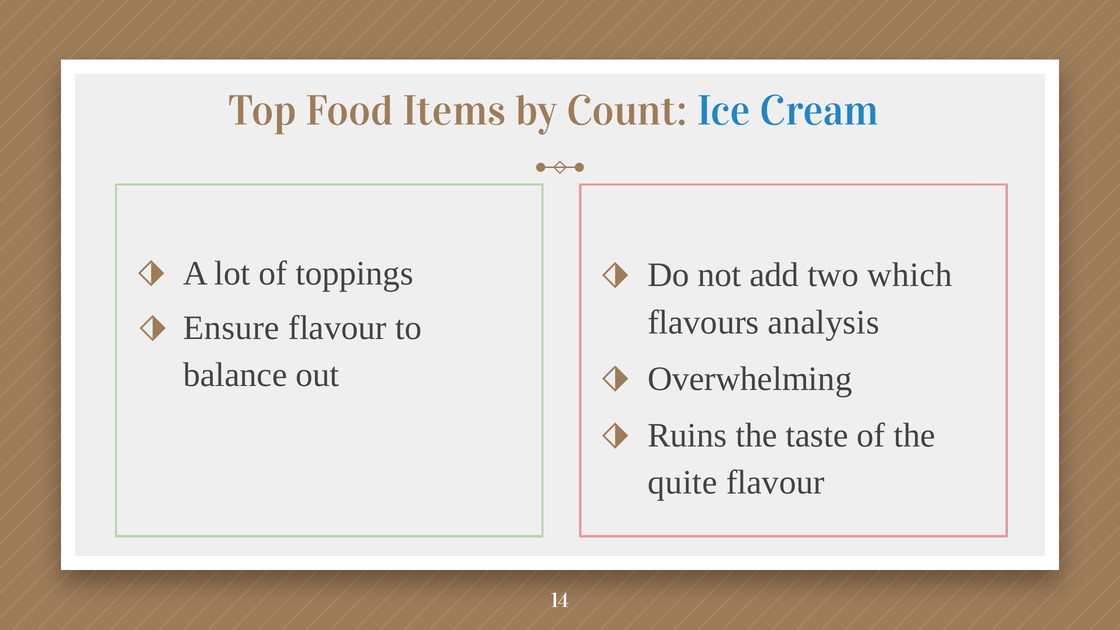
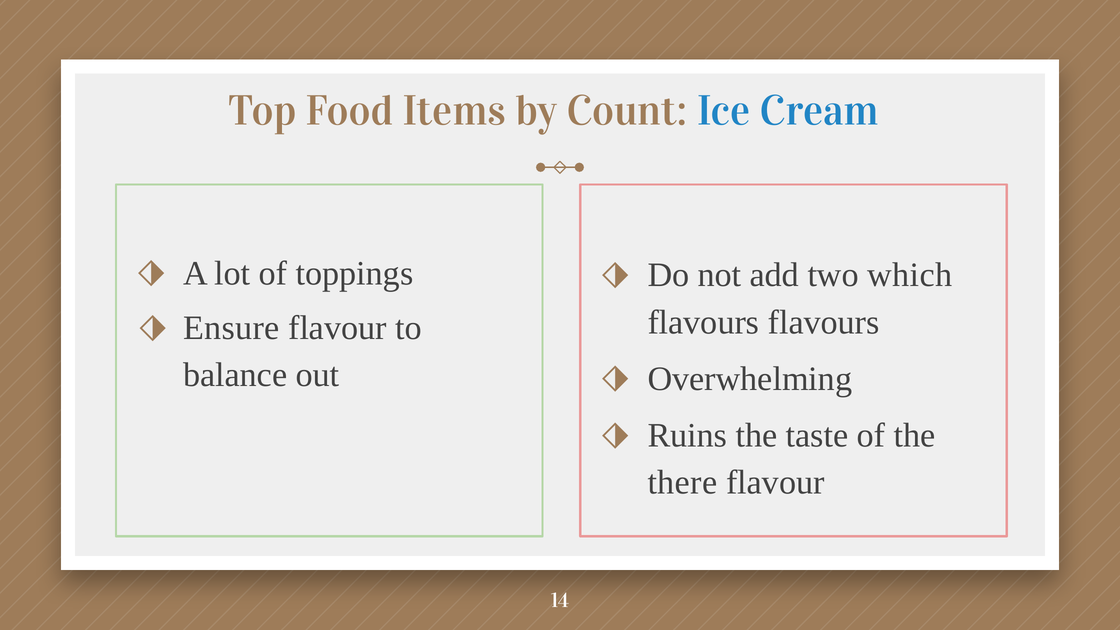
flavours analysis: analysis -> flavours (824, 322)
quite: quite -> there (682, 483)
